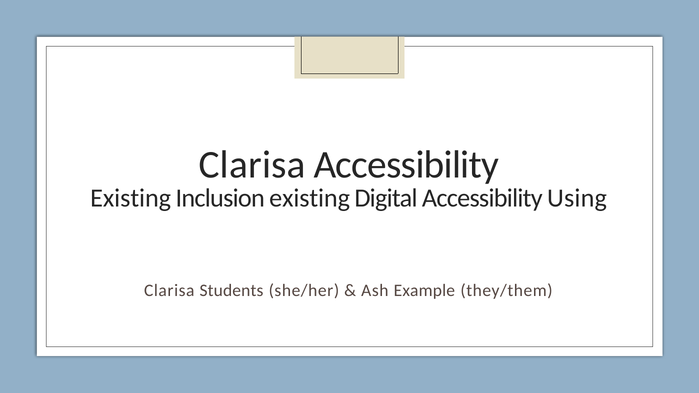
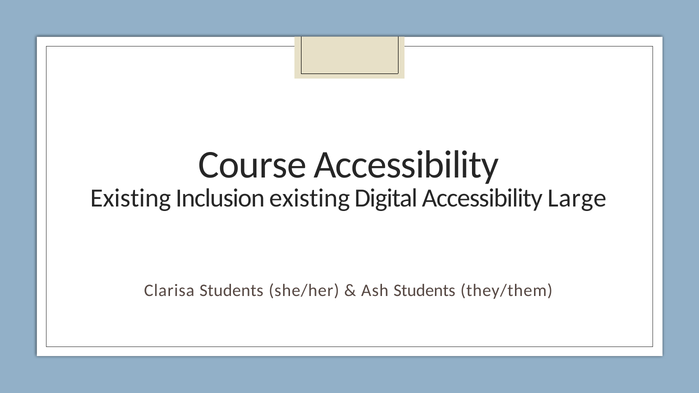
Clarisa: Clarisa -> Course (252, 165)
Using: Using -> Large (577, 198)
Ash Example: Example -> Students (424, 291)
